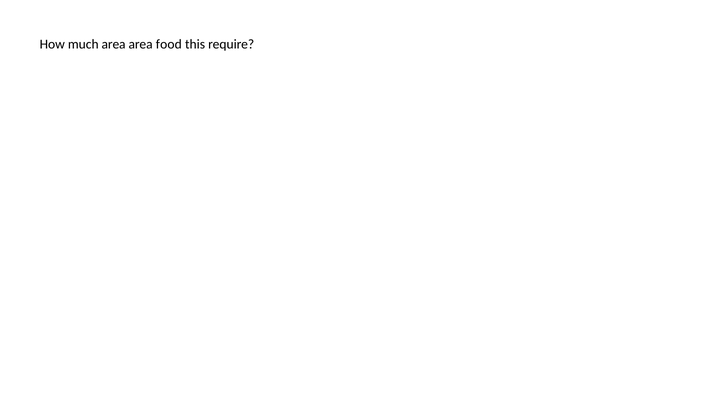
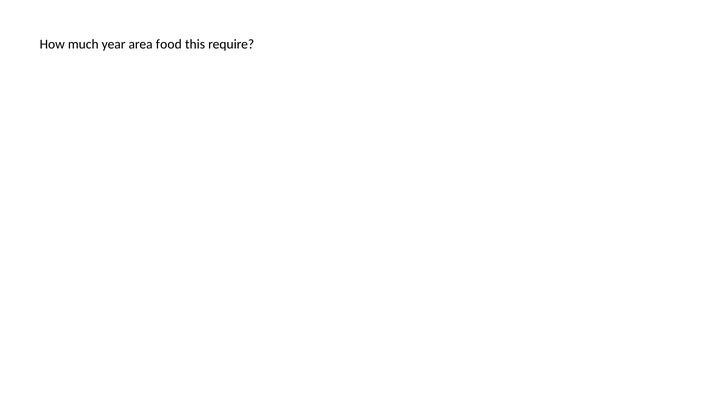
much area: area -> year (114, 44)
